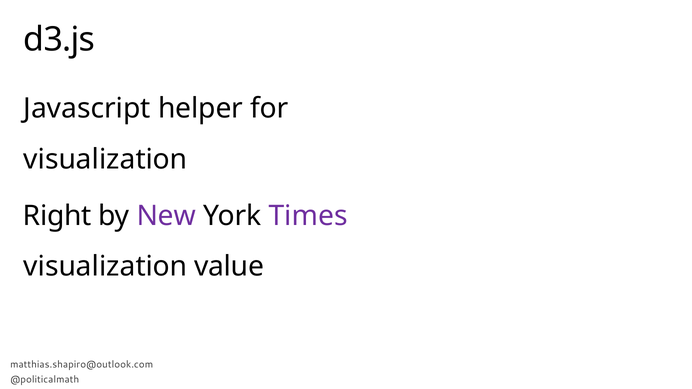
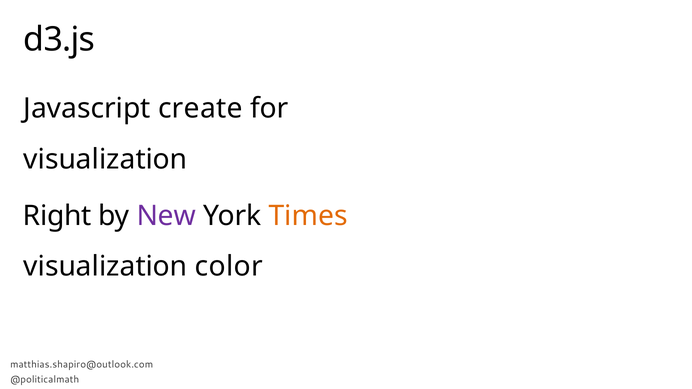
helper: helper -> create (200, 108)
Times colour: purple -> orange (308, 216)
value: value -> color (229, 267)
